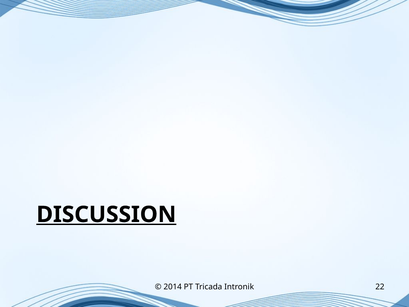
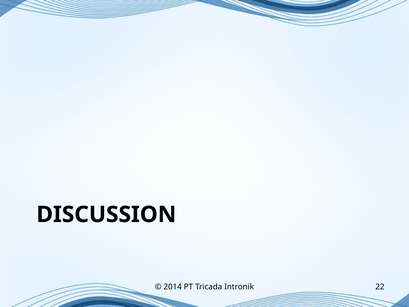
DISCUSSION underline: present -> none (106, 214)
